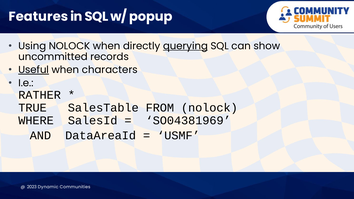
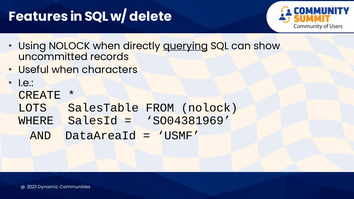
popup: popup -> delete (151, 16)
Useful underline: present -> none (34, 70)
RATHER: RATHER -> CREATE (40, 95)
TRUE: TRUE -> LOTS (33, 108)
